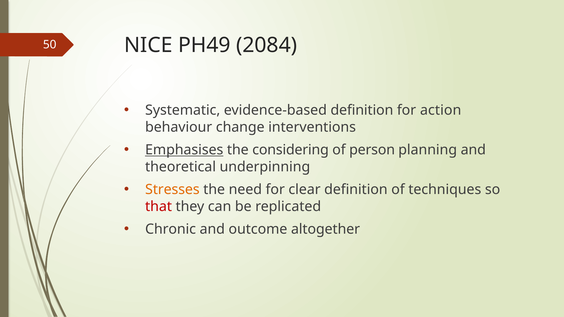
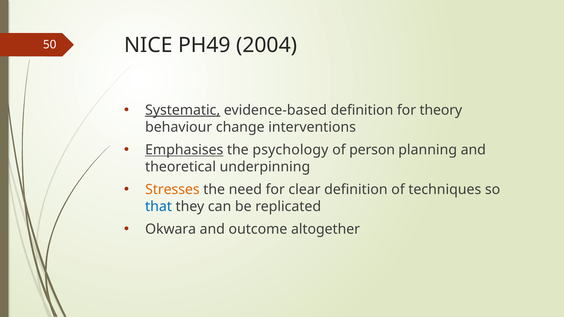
2084: 2084 -> 2004 (267, 45)
Systematic underline: none -> present (183, 110)
action: action -> theory (441, 110)
considering: considering -> psychology (290, 150)
that colour: red -> blue (159, 207)
Chronic: Chronic -> Okwara (171, 229)
